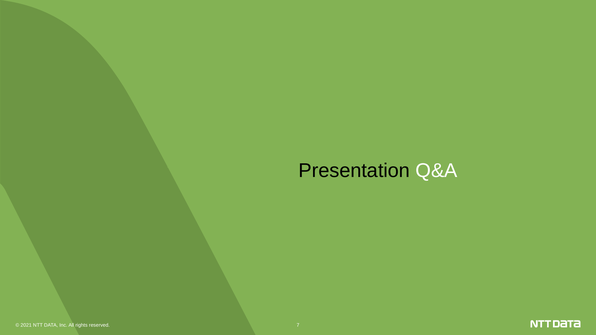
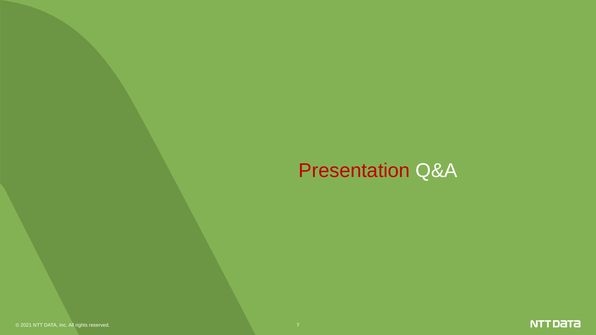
Presentation colour: black -> red (354, 171)
